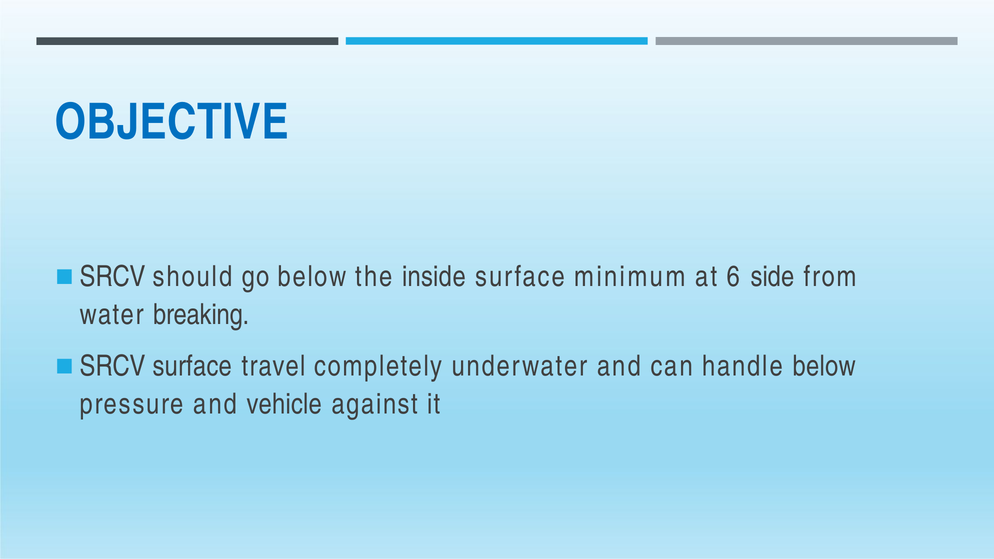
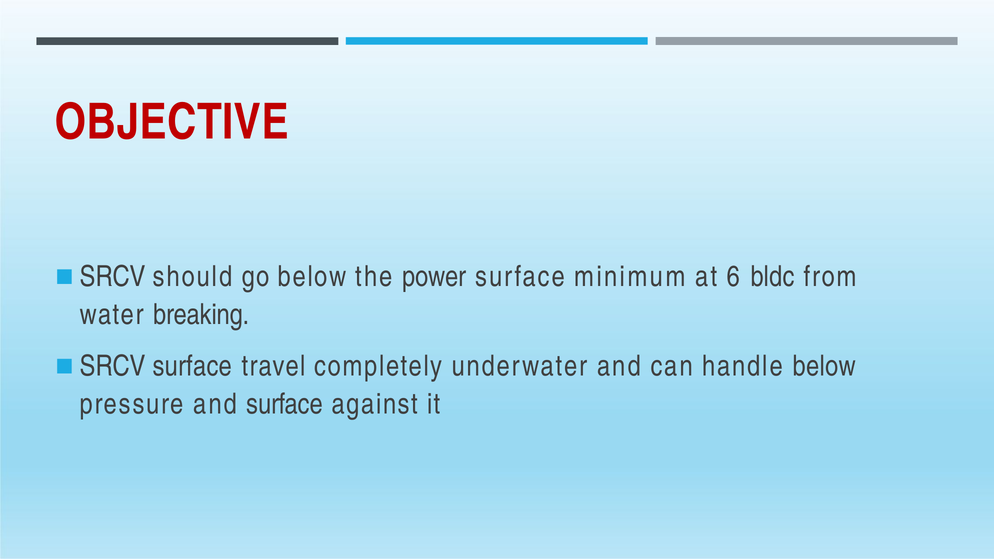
OBJECTIVE colour: blue -> red (172, 123)
inside: inside -> power (434, 277)
side: side -> bldc (773, 277)
and vehicle: vehicle -> surface (285, 404)
